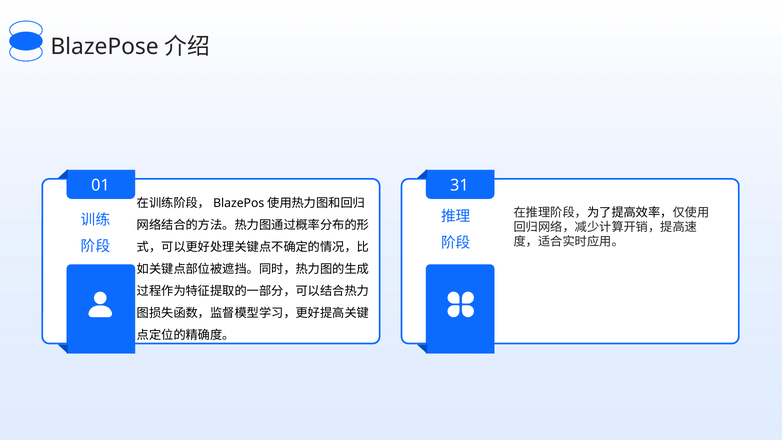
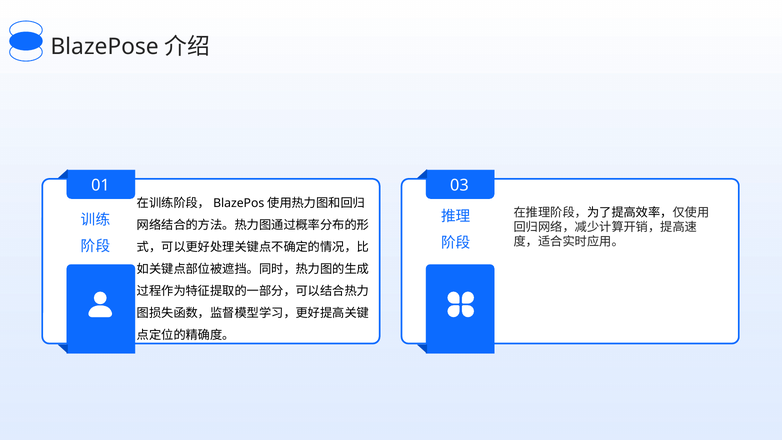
31: 31 -> 03 (459, 185)
